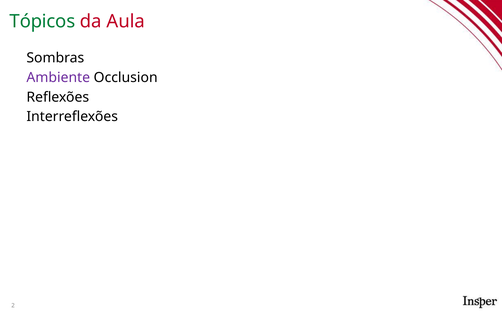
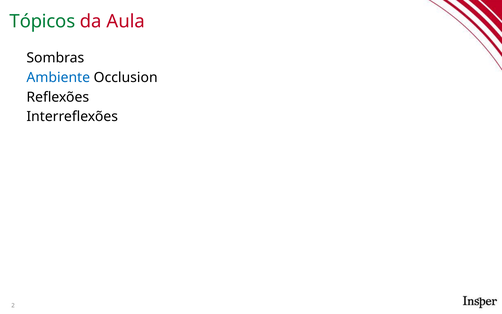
Ambiente colour: purple -> blue (58, 77)
